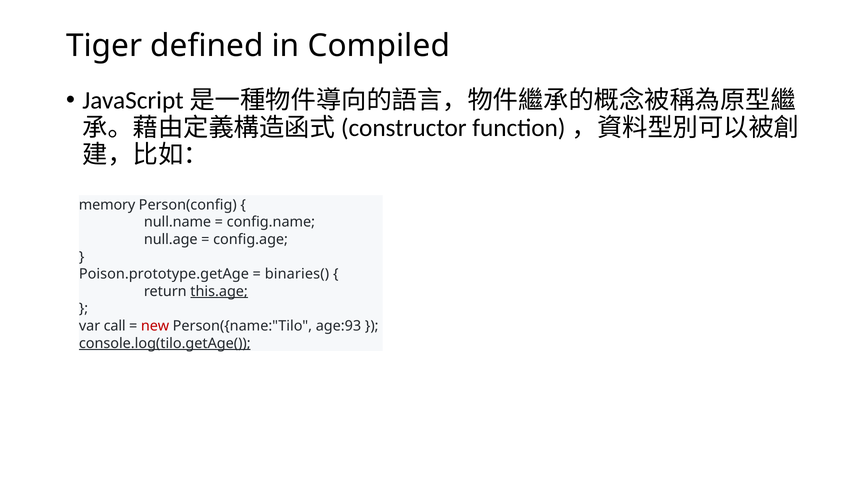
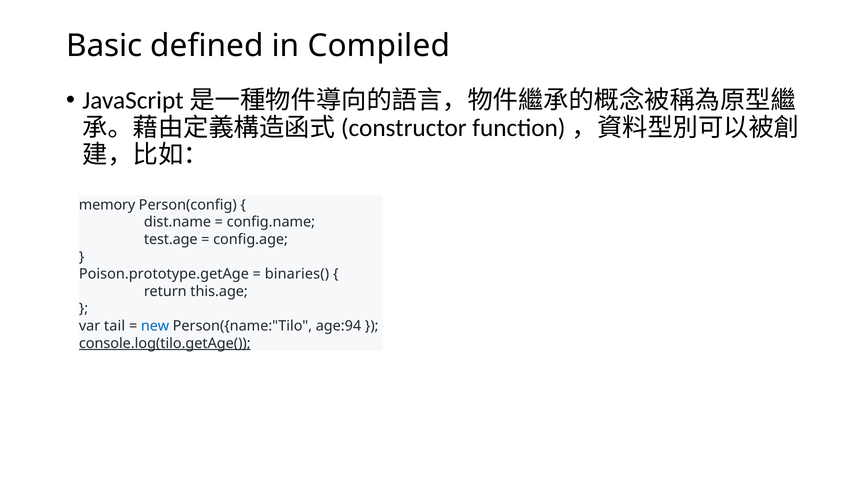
Tiger: Tiger -> Basic (104, 46)
null.name: null.name -> dist.name (177, 222)
null.age: null.age -> test.age (171, 240)
this.age underline: present -> none (219, 292)
call: call -> tail (115, 326)
new colour: red -> blue (155, 326)
age:93: age:93 -> age:94 (338, 326)
